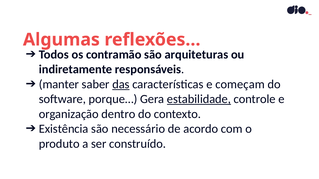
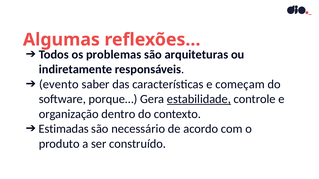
contramão: contramão -> problemas (114, 55)
manter: manter -> evento (59, 84)
das underline: present -> none (121, 84)
Existência: Existência -> Estimadas (64, 129)
